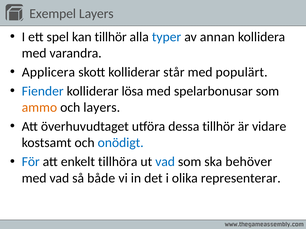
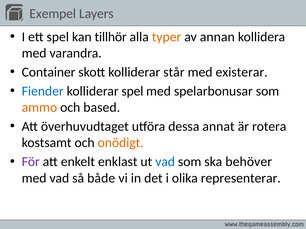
typer colour: blue -> orange (167, 37)
Applicera: Applicera -> Container (49, 72)
populärt: populärt -> existerar (242, 72)
kolliderar lösa: lösa -> spel (132, 91)
och layers: layers -> based (102, 108)
dessa tillhör: tillhör -> annat (219, 127)
vidare: vidare -> rotera (269, 127)
onödigt colour: blue -> orange (121, 143)
För colour: blue -> purple (31, 162)
tillhöra: tillhöra -> enklast (118, 162)
